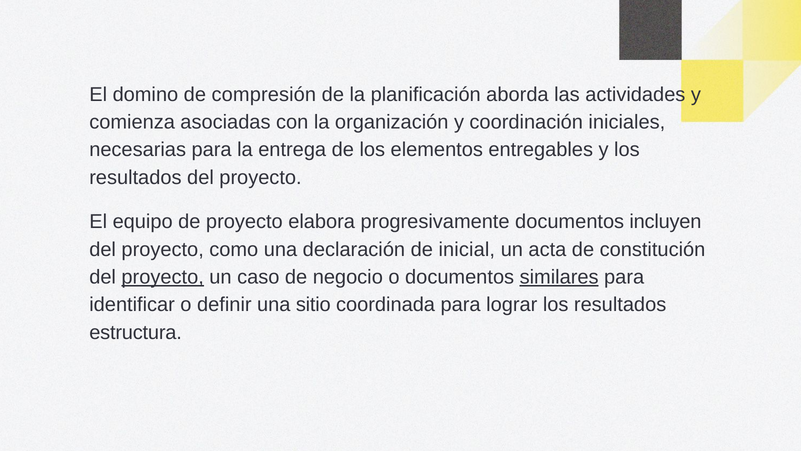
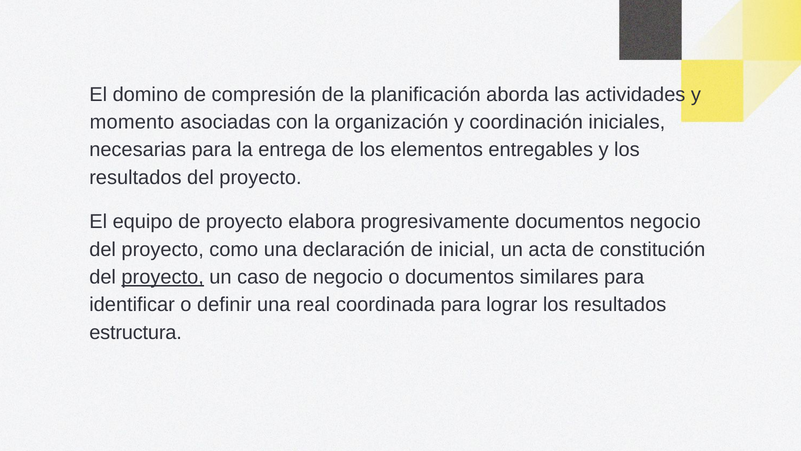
comienza: comienza -> momento (132, 122)
documentos incluyen: incluyen -> negocio (665, 222)
similares underline: present -> none (559, 277)
sitio: sitio -> real (313, 305)
